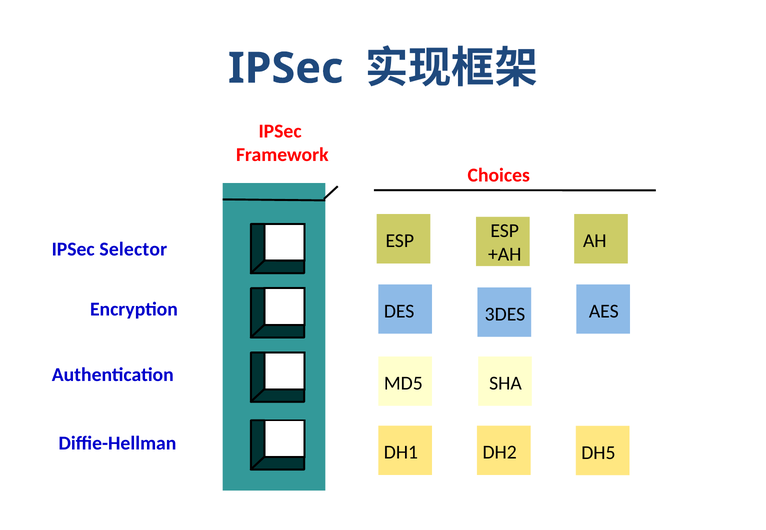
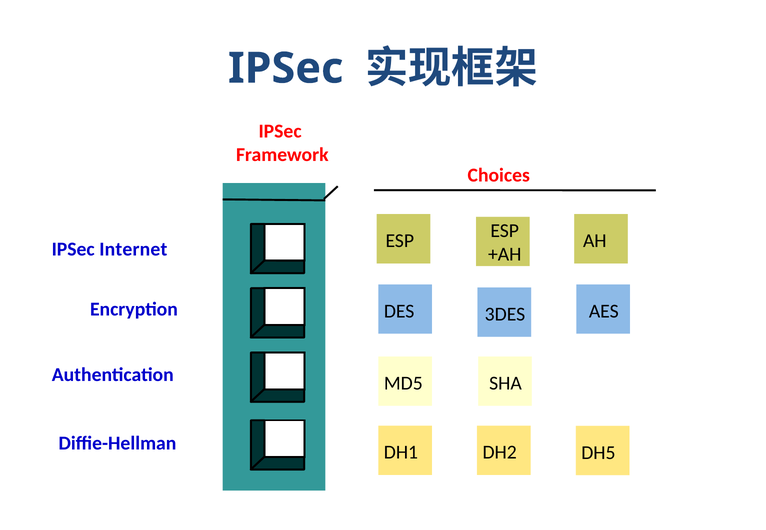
Selector: Selector -> Internet (133, 249)
